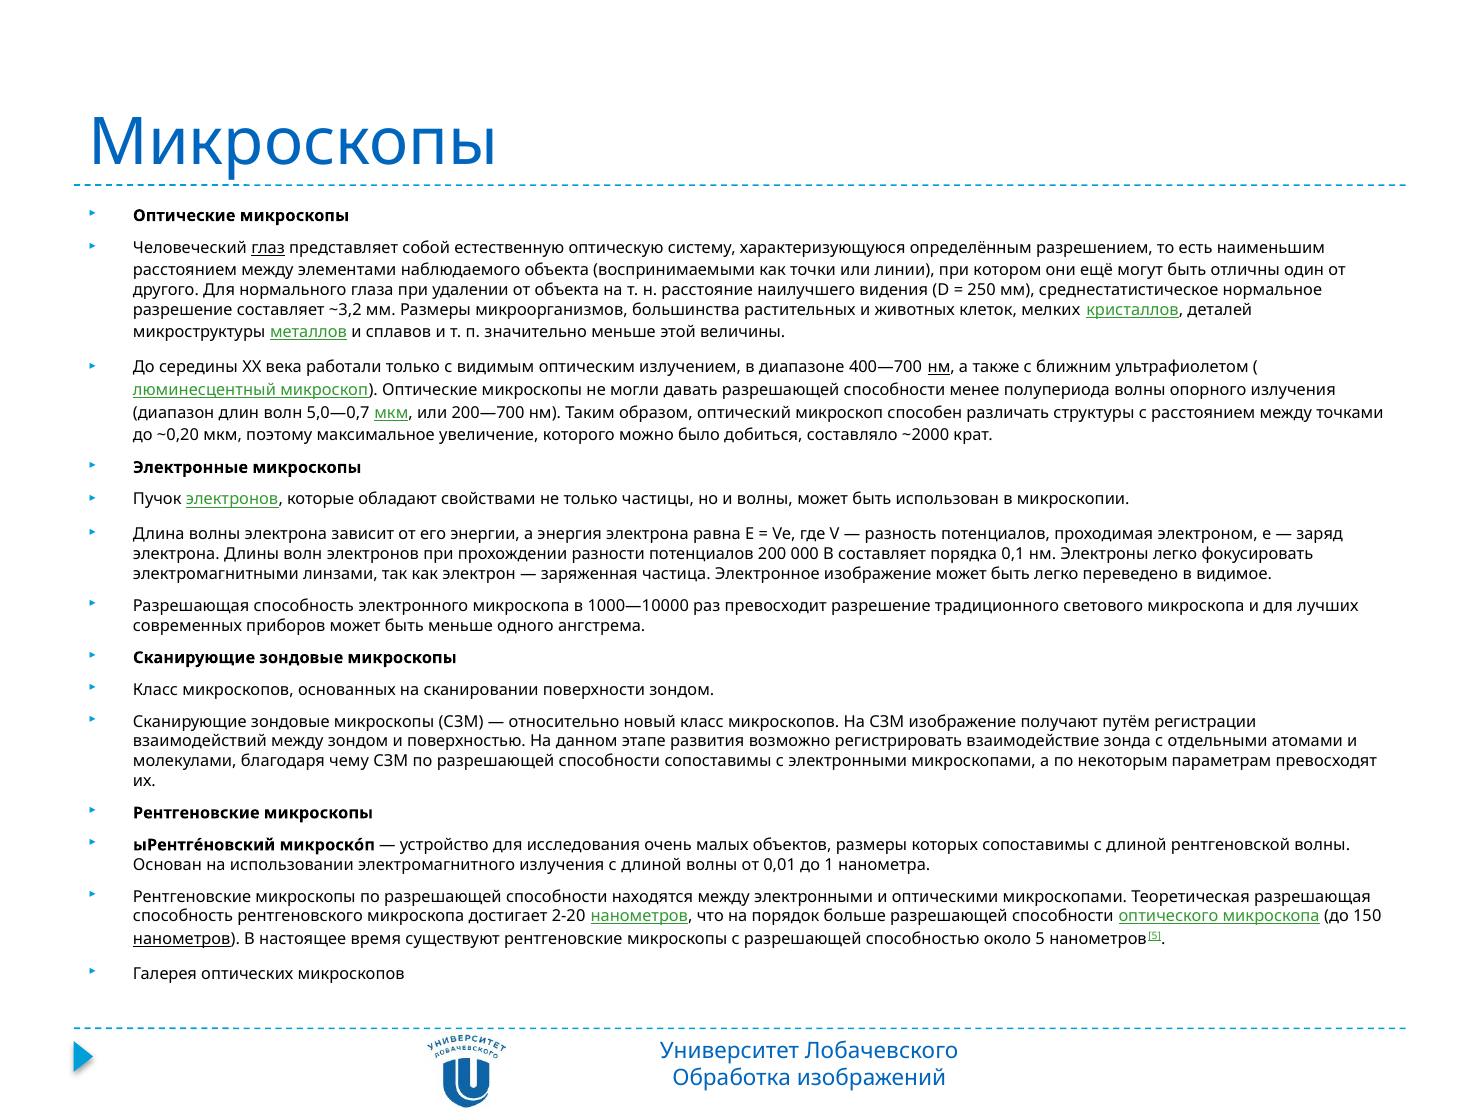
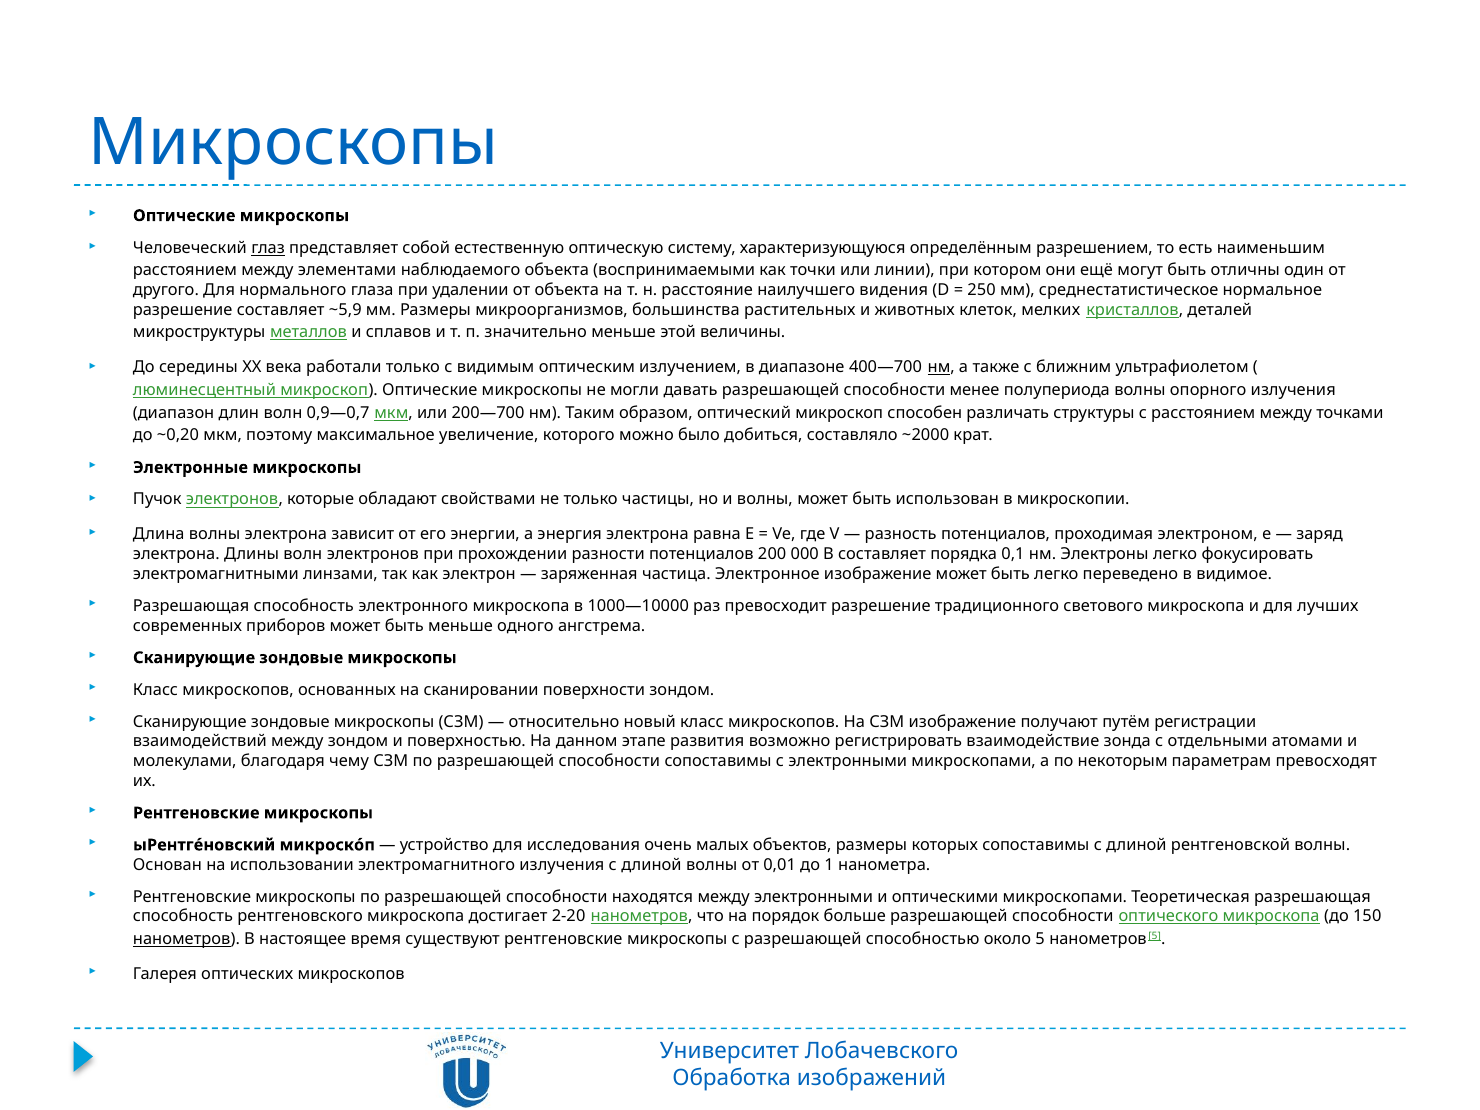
~3,2: ~3,2 -> ~5,9 (345, 310)
5,0—0,7: 5,0—0,7 -> 0,9—0,7 (338, 413)
